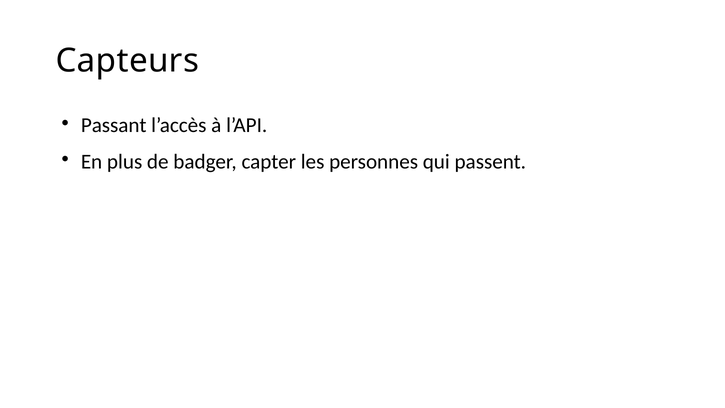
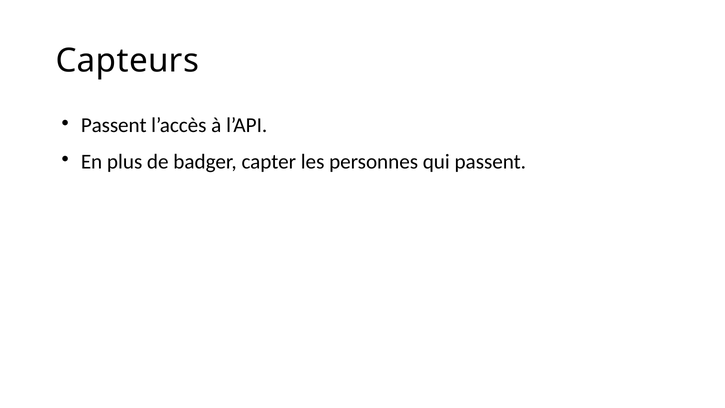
Passant: Passant -> Passent (114, 125)
